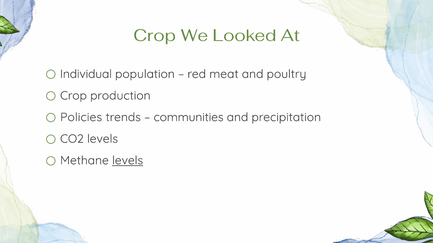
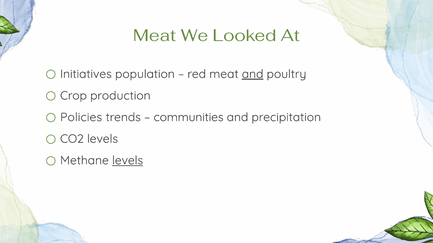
Crop: Crop -> Meat (155, 36)
Individual: Individual -> Initiatives (86, 74)
and underline: none -> present (253, 74)
